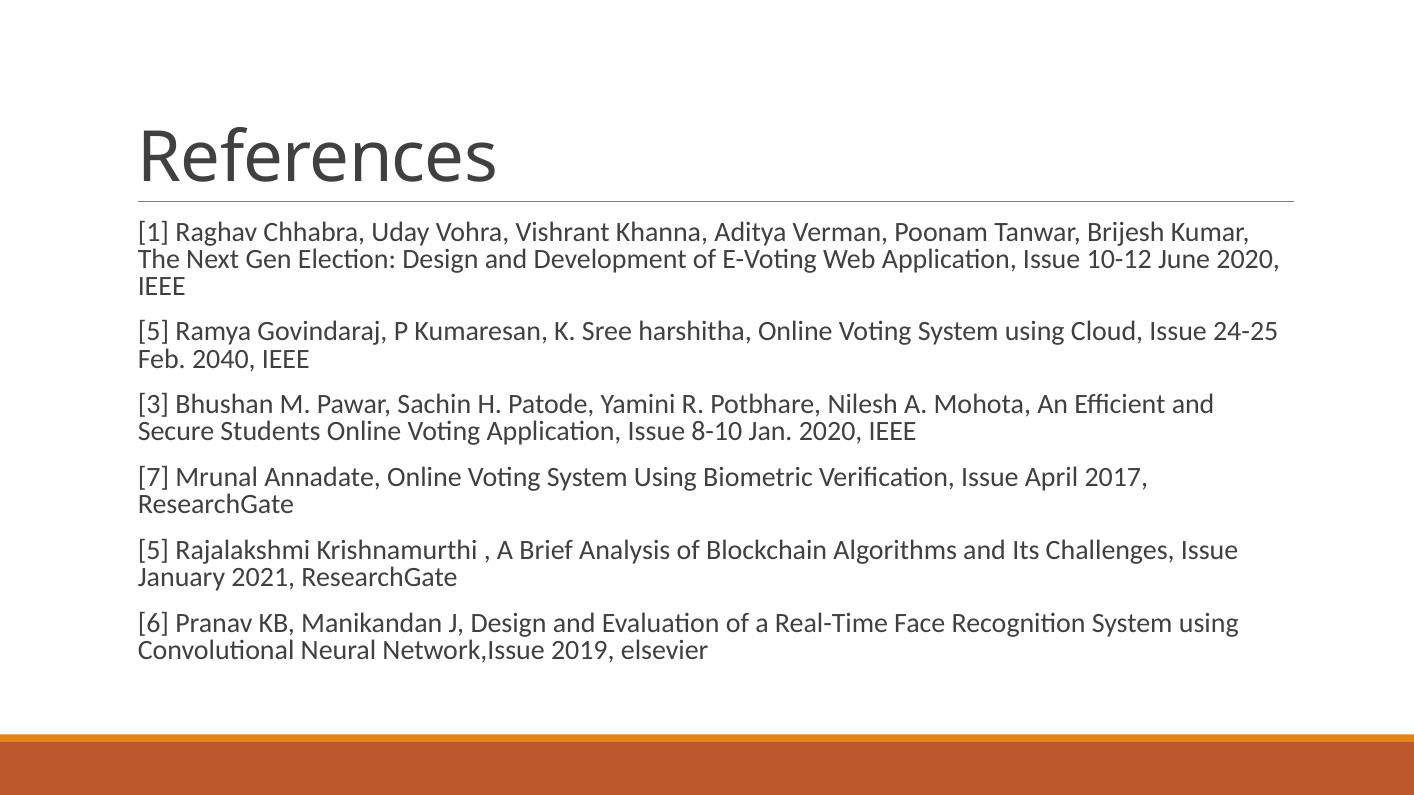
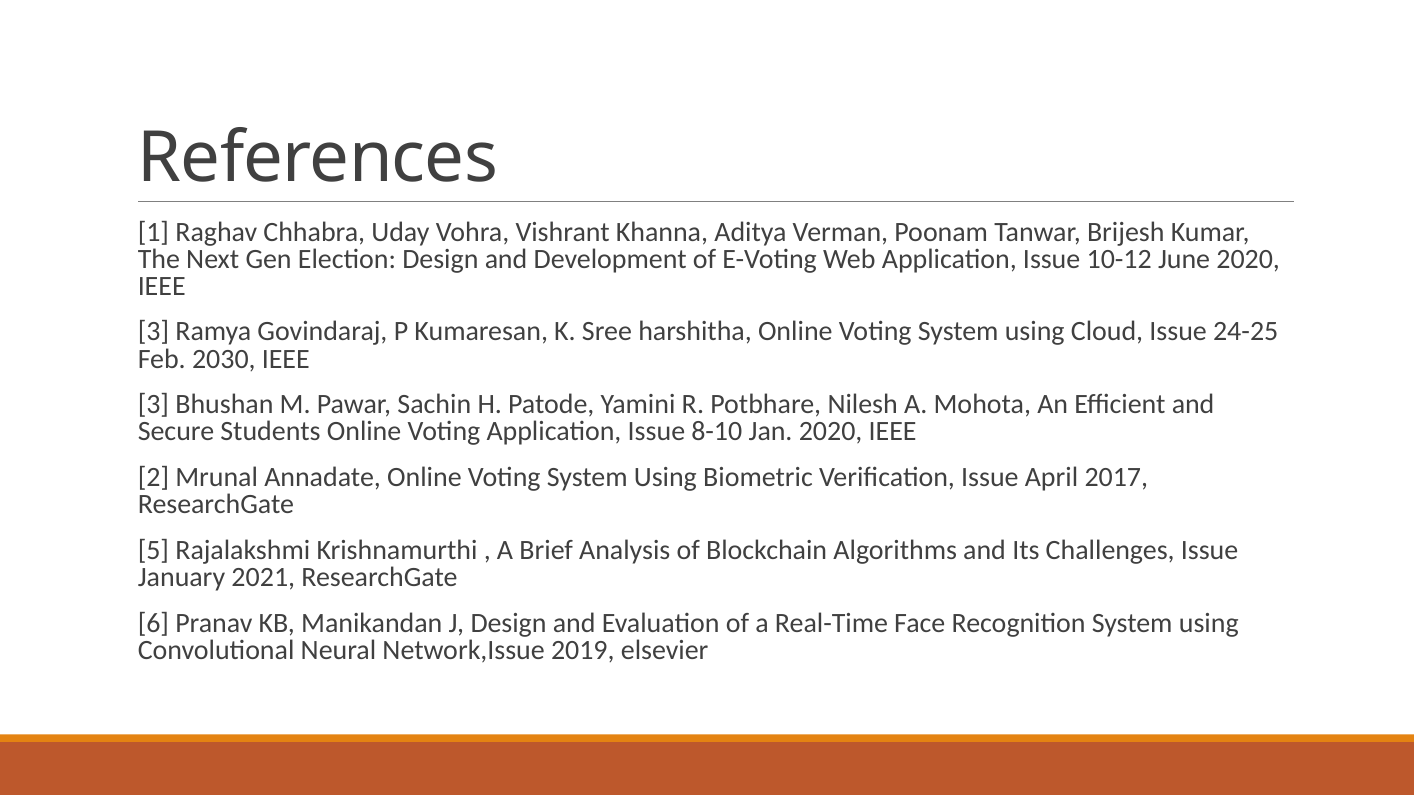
5: 5 -> 3 (153, 332)
2040: 2040 -> 2030 (224, 359)
7: 7 -> 2 (153, 478)
